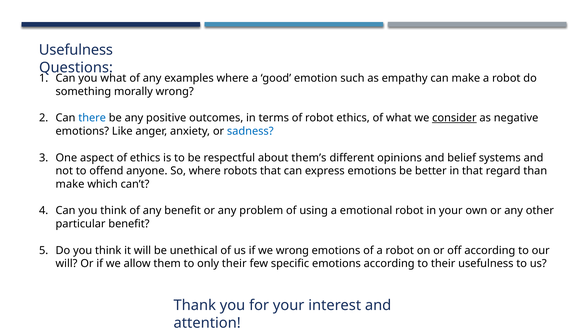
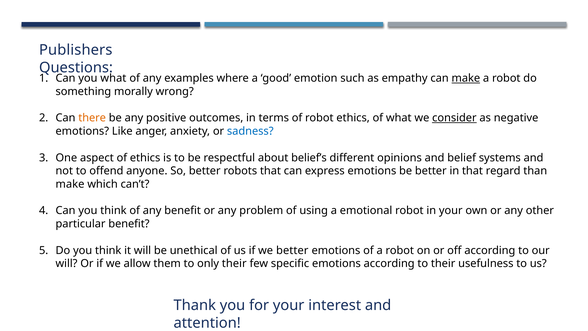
Usefulness: Usefulness -> Publishers (76, 50)
make underline: none -> present (466, 78)
there colour: blue -> orange (92, 118)
them’s: them’s -> belief’s (309, 158)
So where: where -> better (205, 171)
we wrong: wrong -> better (292, 250)
